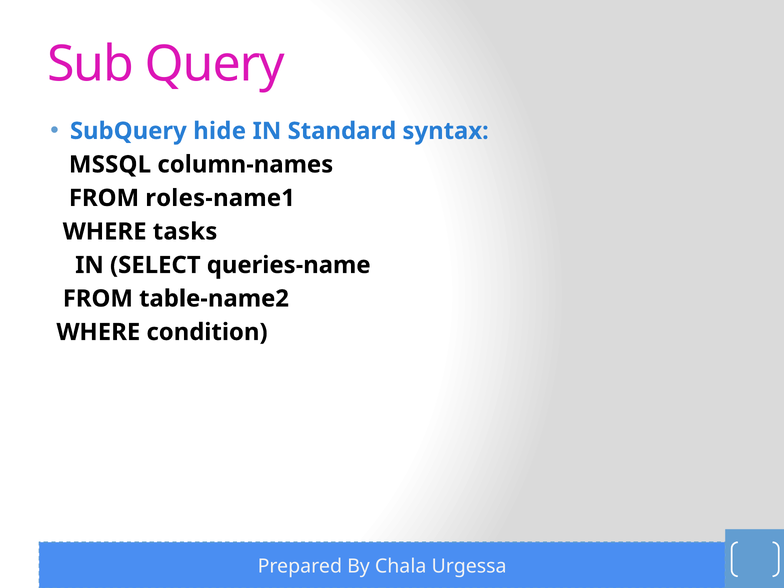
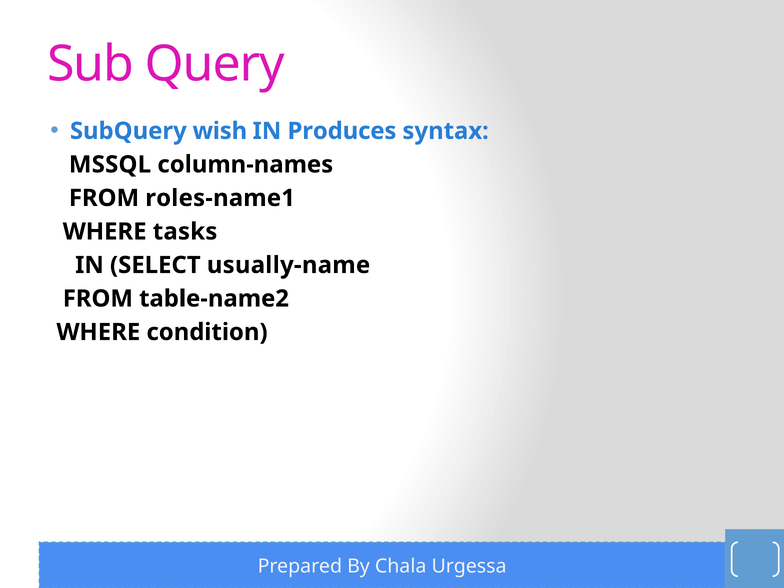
hide: hide -> wish (220, 131)
Standard: Standard -> Produces (342, 131)
queries-name: queries-name -> usually-name (289, 265)
